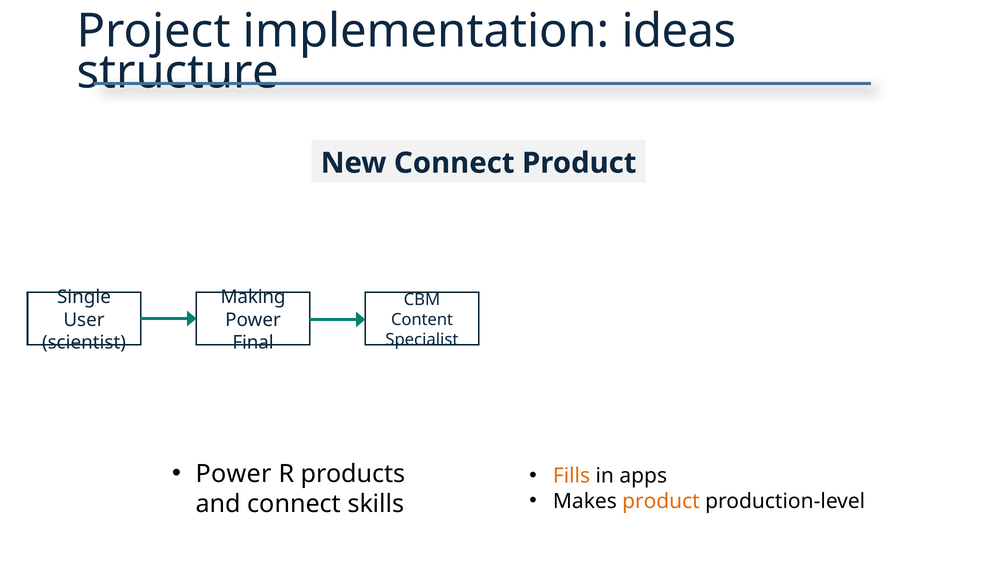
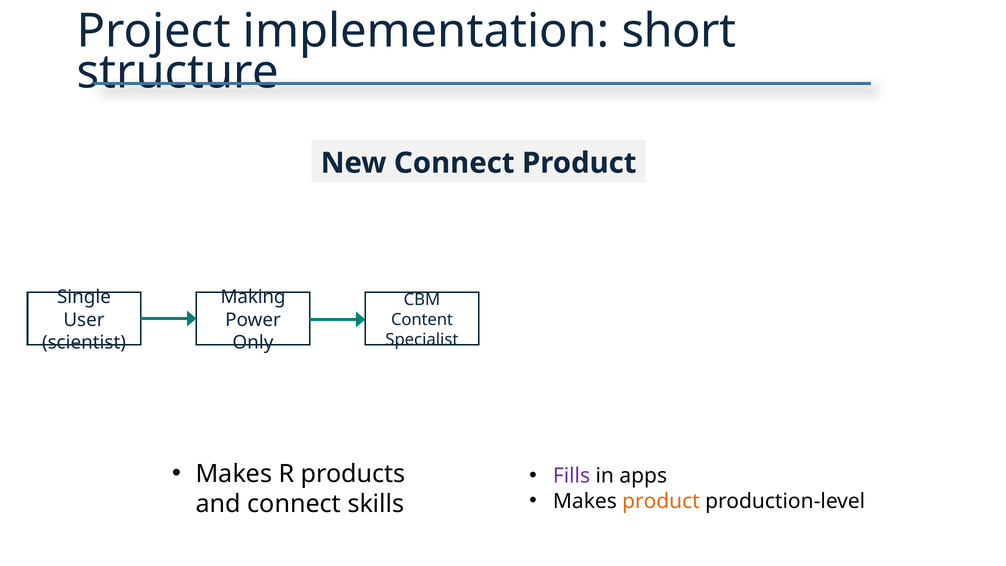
ideas: ideas -> short (679, 31)
Final: Final -> Only (253, 342)
Power: Power -> Makes (234, 474)
Fills colour: orange -> purple (572, 476)
